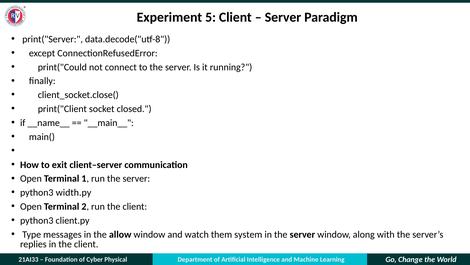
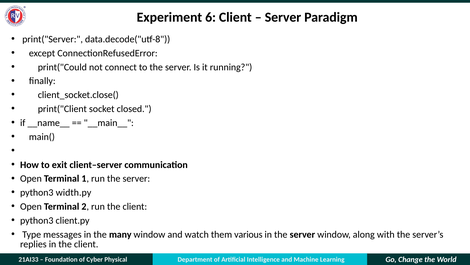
5: 5 -> 6 (211, 17)
allow: allow -> many (120, 234)
system: system -> various (248, 234)
